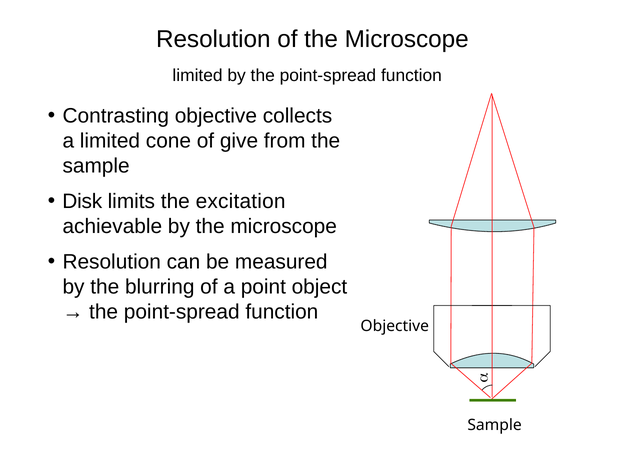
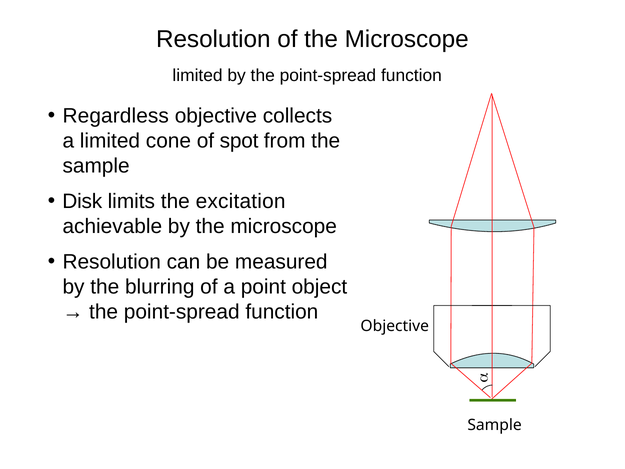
Contrasting: Contrasting -> Regardless (116, 116)
give: give -> spot (239, 141)
